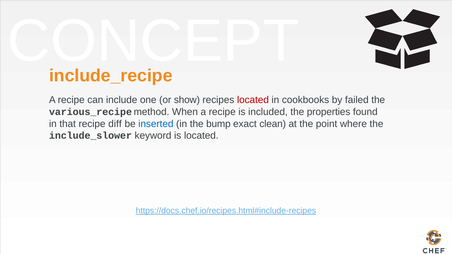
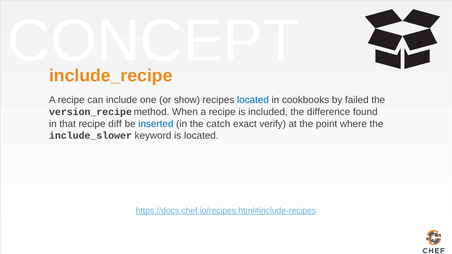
located colour: red -> blue (253, 100)
various_recipe: various_recipe -> version_recipe (90, 112)
properties: properties -> difference (329, 112)
bump: bump -> catch (218, 124)
clean: clean -> verify (273, 124)
